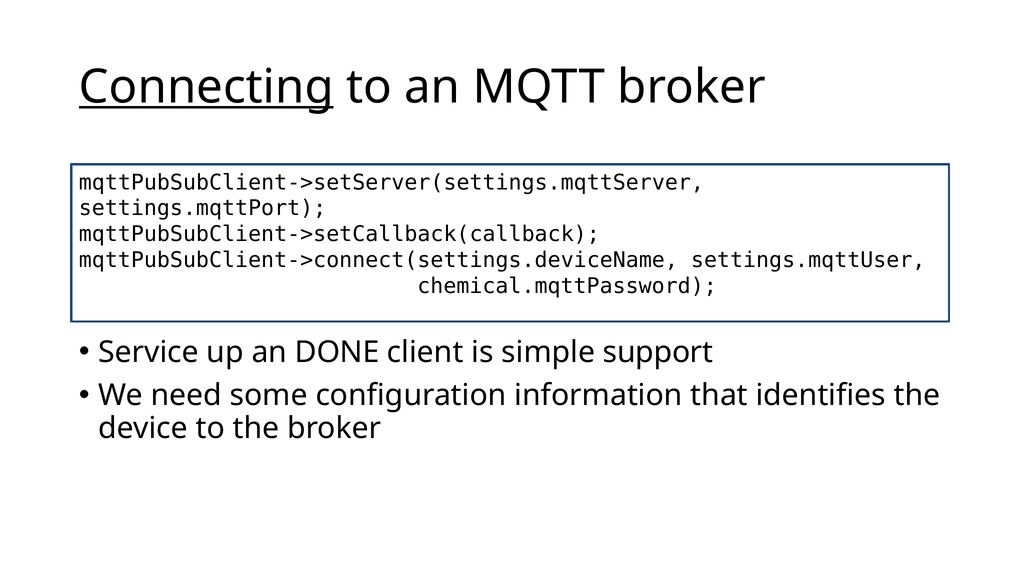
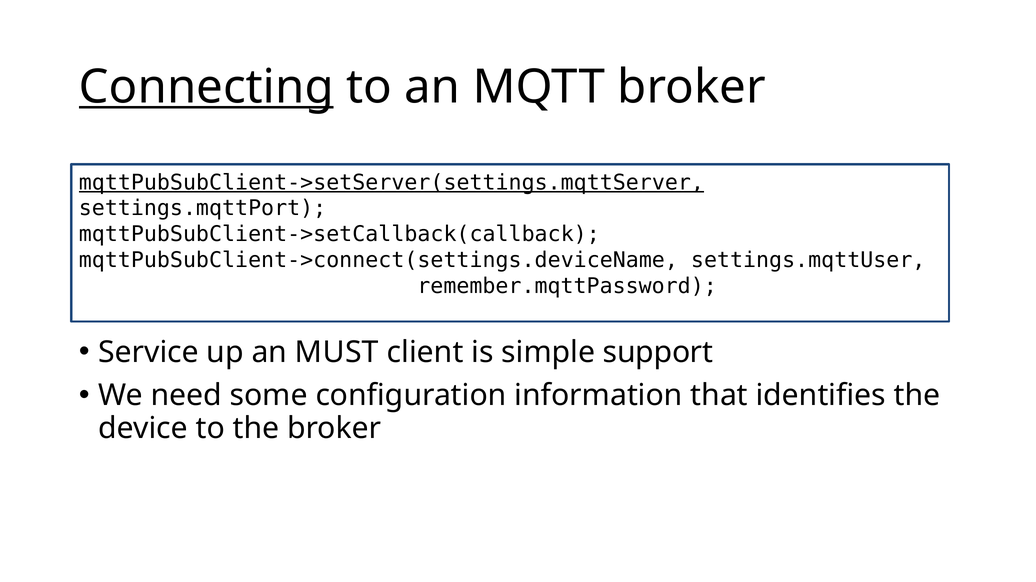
mqttPubSubClient->setServer(settings.mqttServer underline: none -> present (391, 183)
chemical.mqttPassword: chemical.mqttPassword -> remember.mqttPassword (567, 286)
DONE: DONE -> MUST (337, 353)
